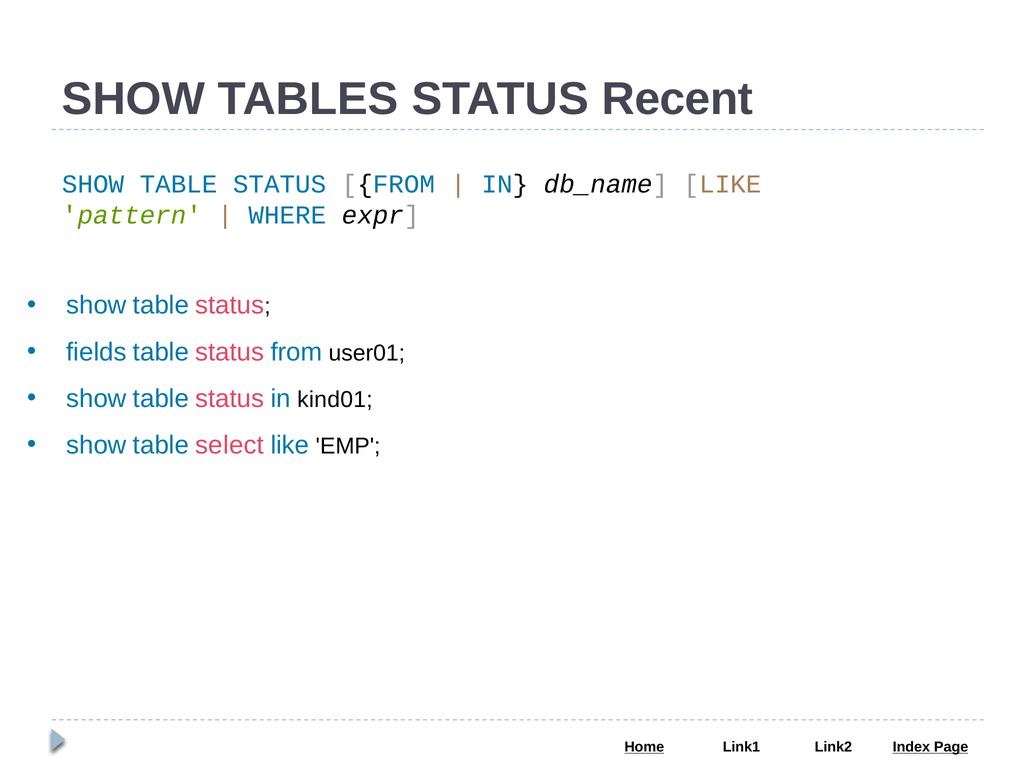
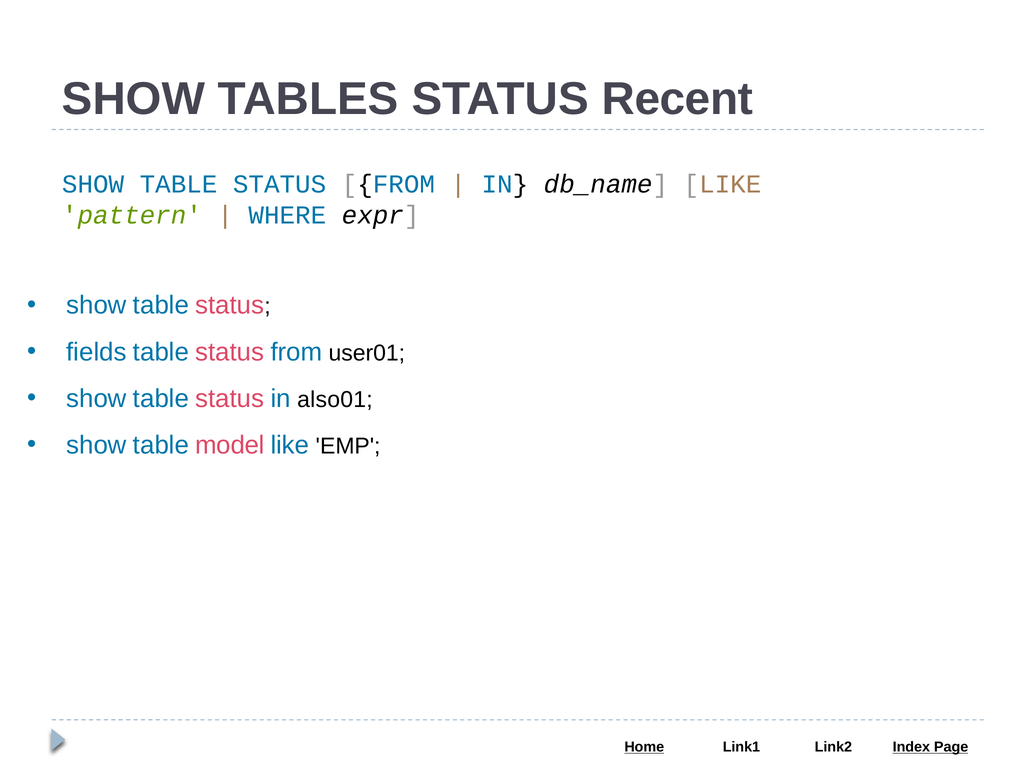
kind01: kind01 -> also01 (335, 400)
select: select -> model (230, 445)
